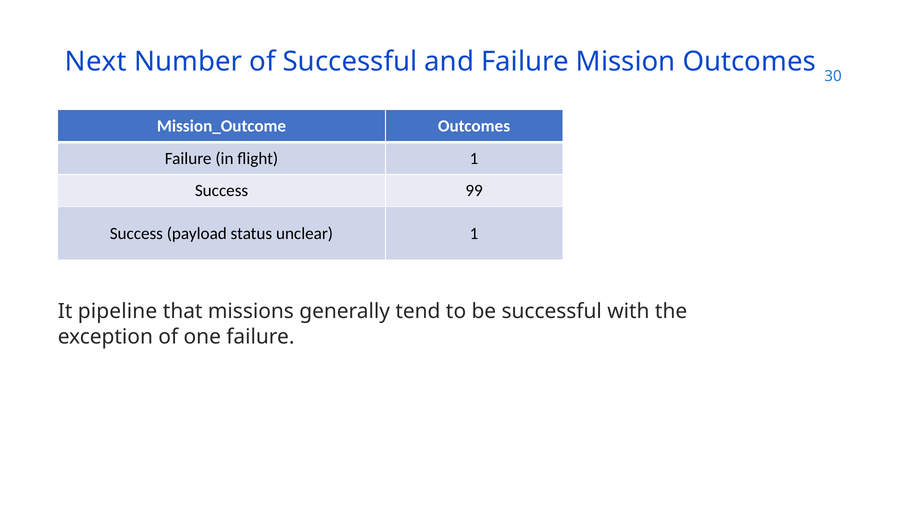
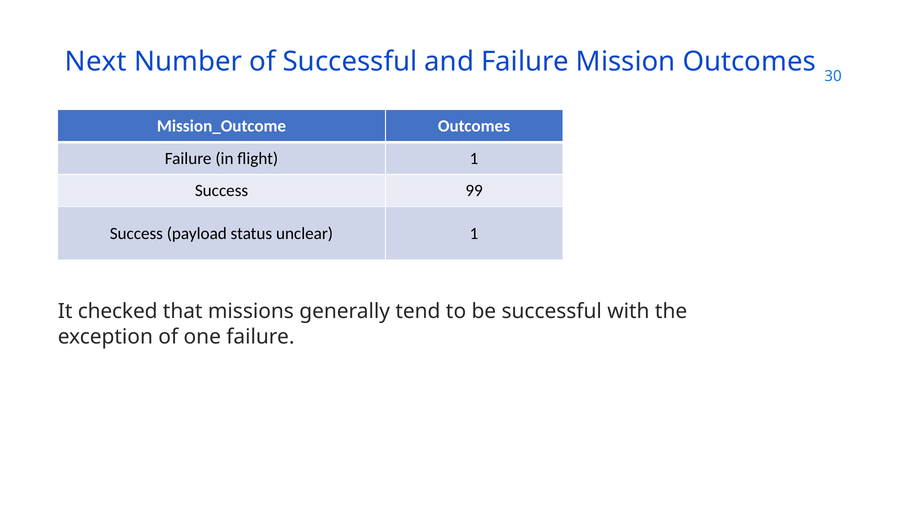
pipeline: pipeline -> checked (118, 312)
